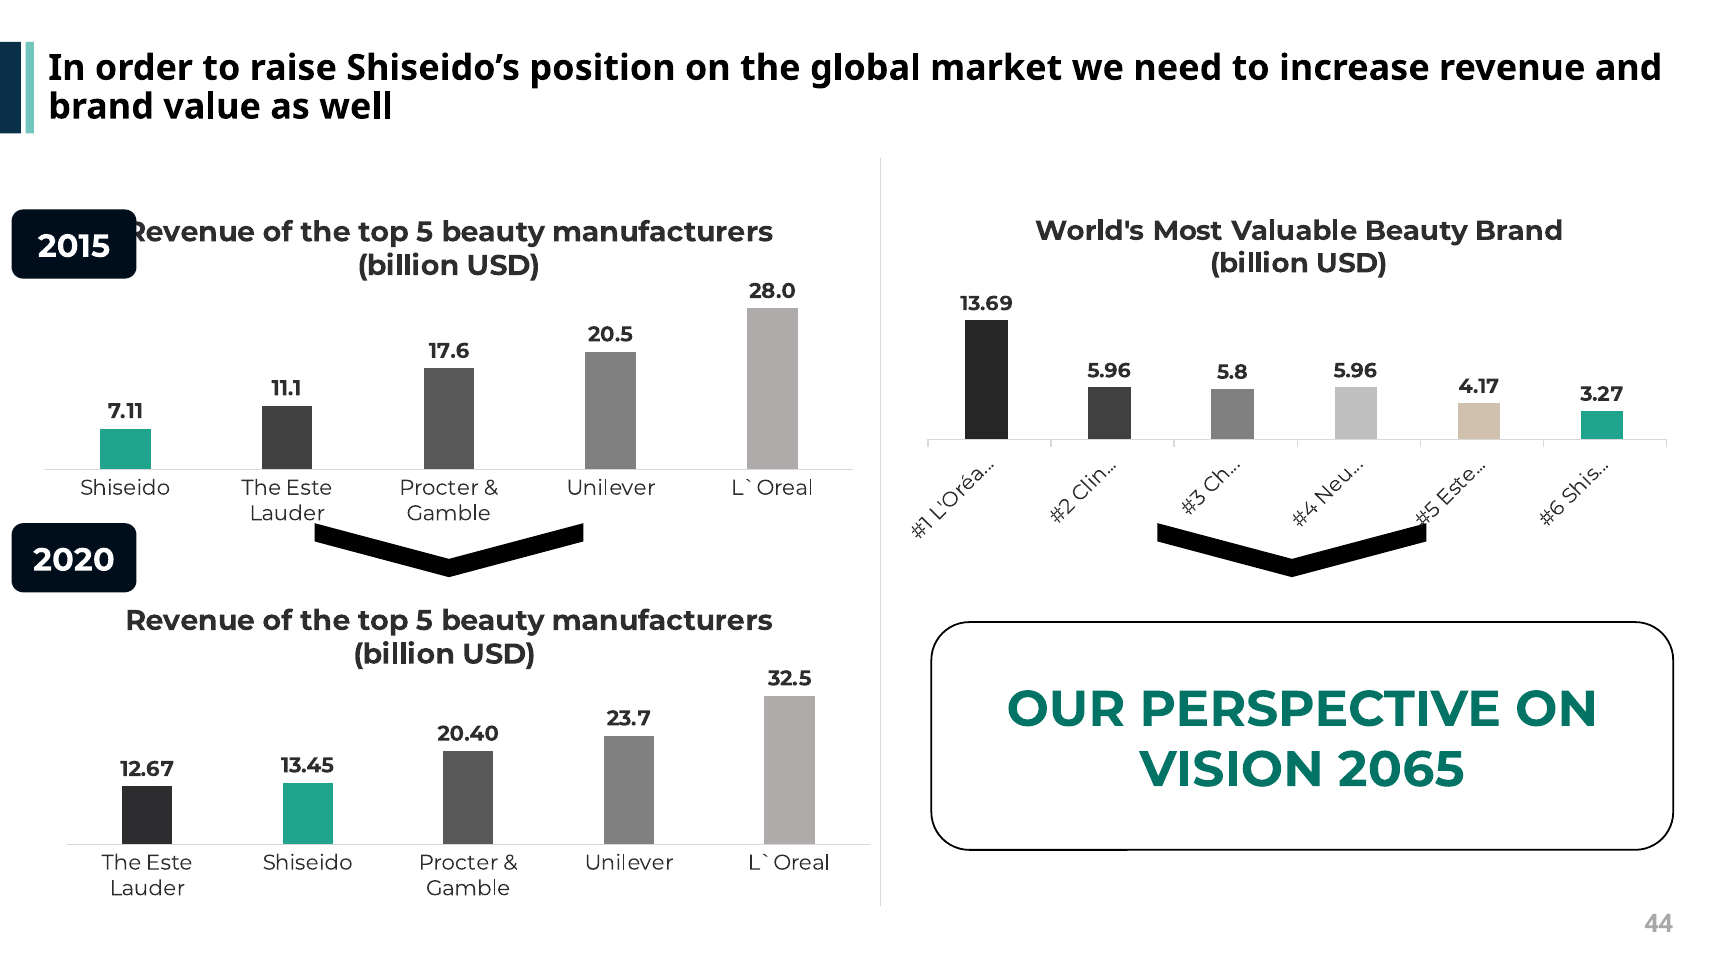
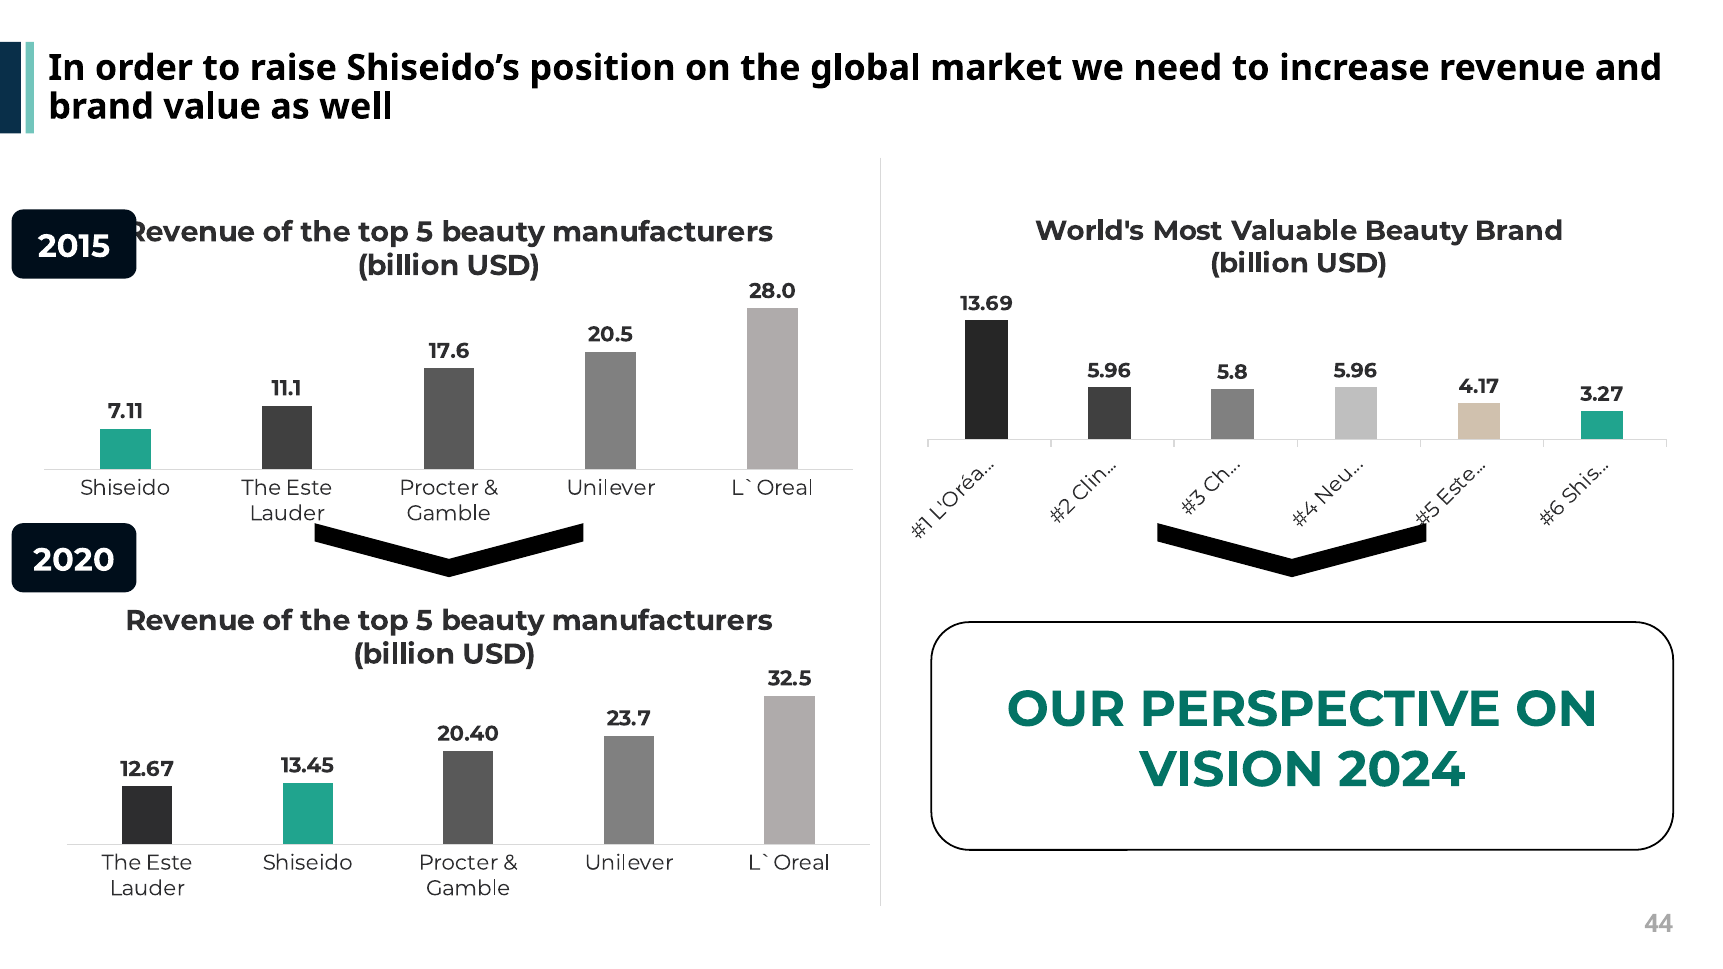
2065: 2065 -> 2024 (1402, 770)
